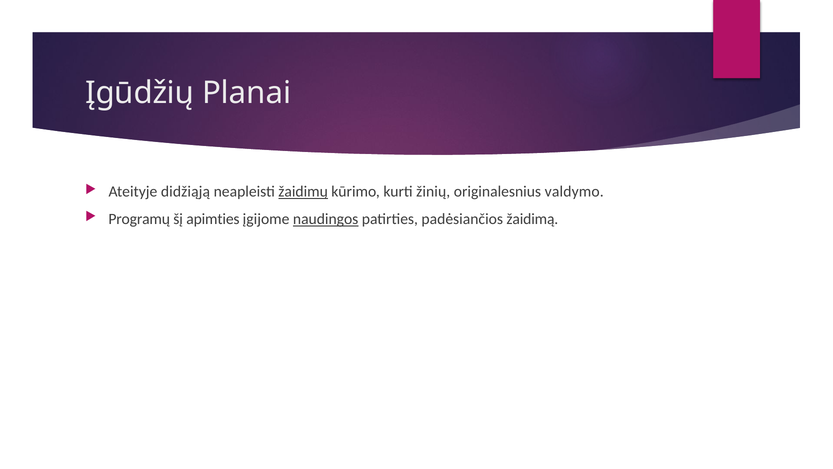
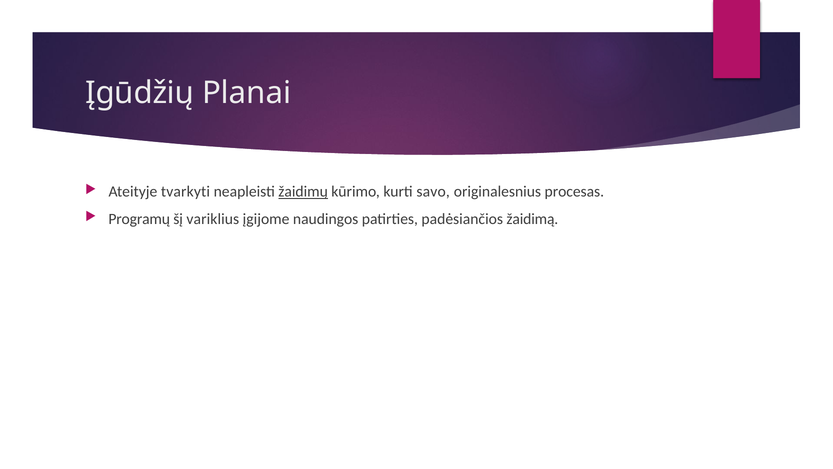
didžiąją: didžiąją -> tvarkyti (185, 191)
žinių: žinių -> savo (433, 191)
valdymo: valdymo -> procesas (574, 191)
apimties: apimties -> variklius (213, 219)
naudingos underline: present -> none (326, 219)
